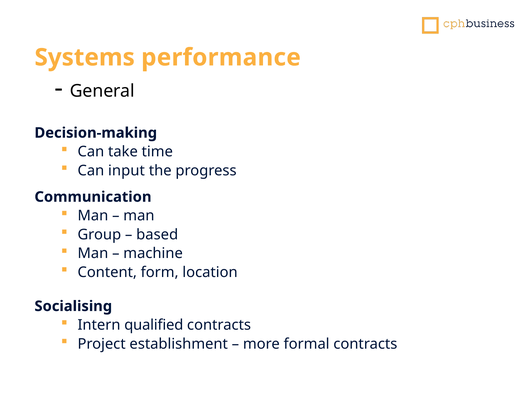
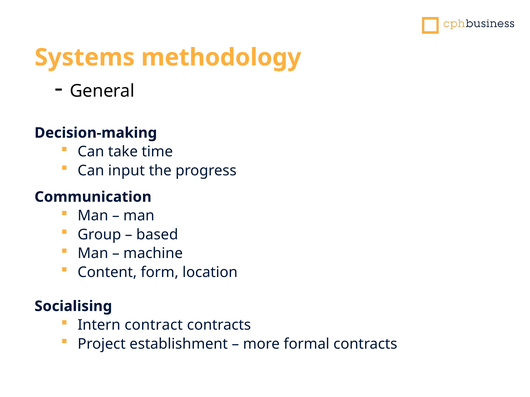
performance: performance -> methodology (221, 58)
qualified: qualified -> contract (154, 325)
